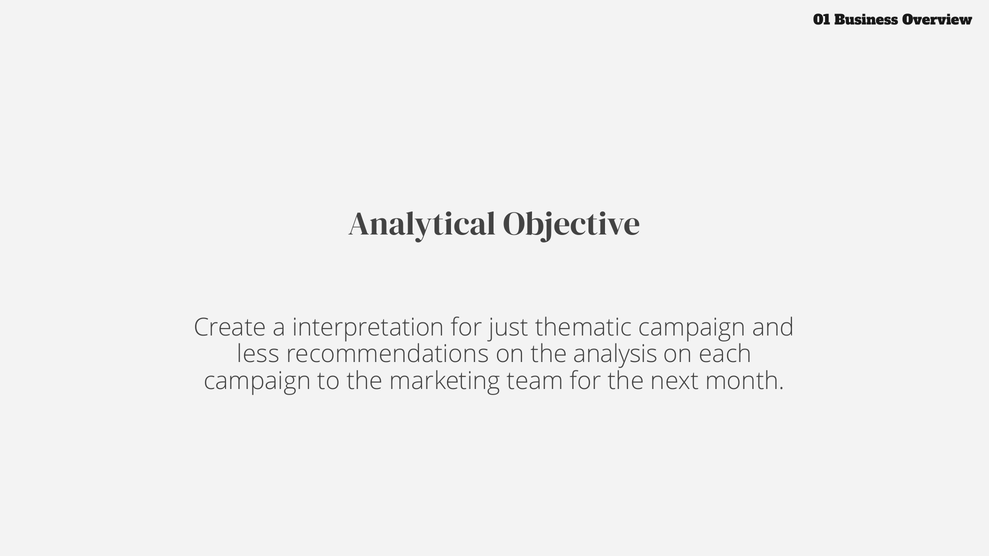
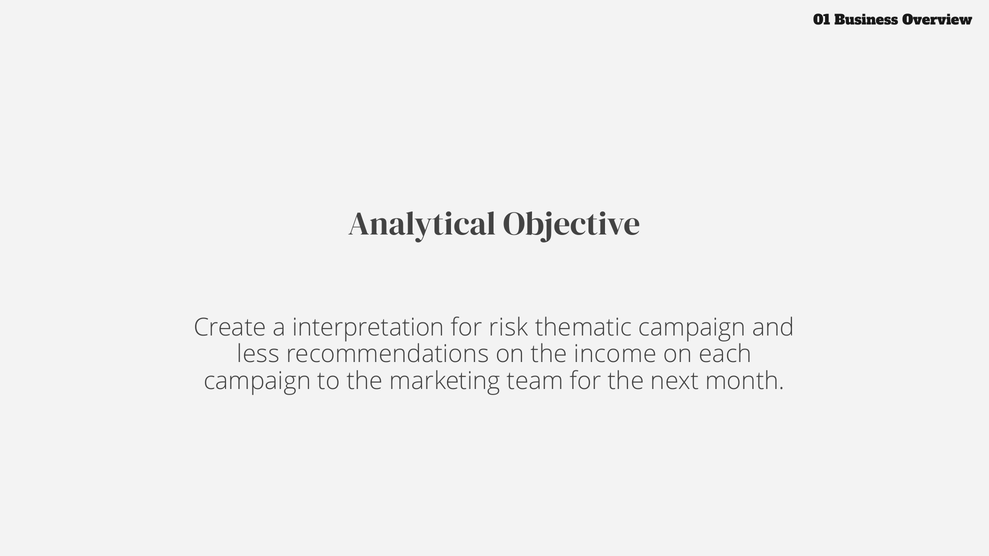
just: just -> risk (509, 328)
analysis: analysis -> income (615, 355)
